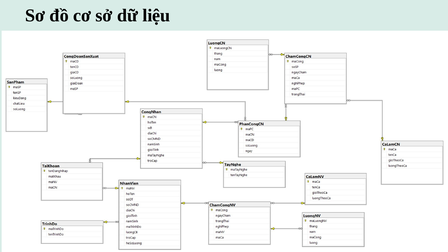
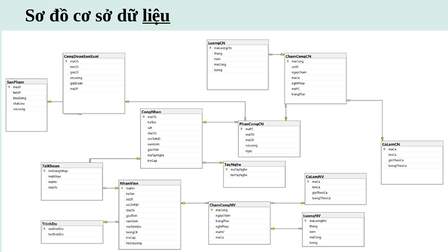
liệu underline: none -> present (156, 15)
